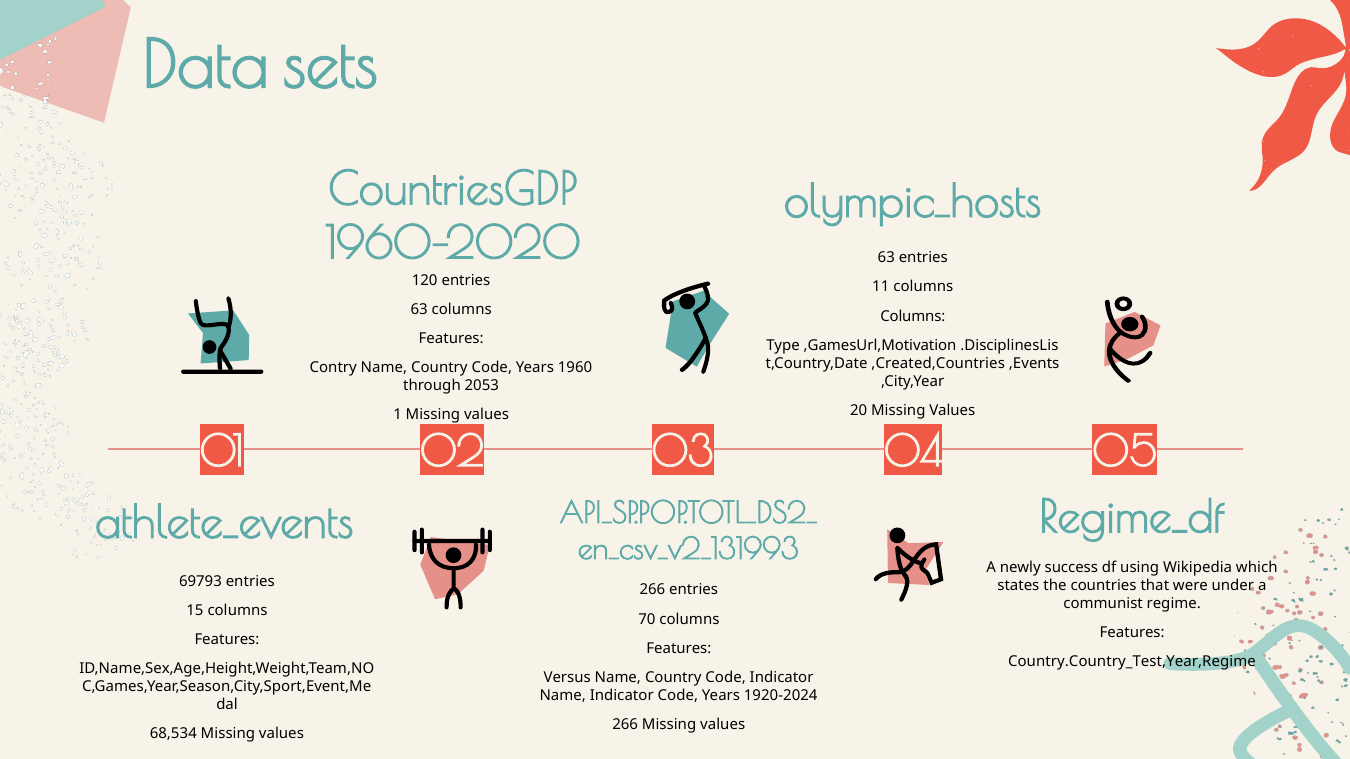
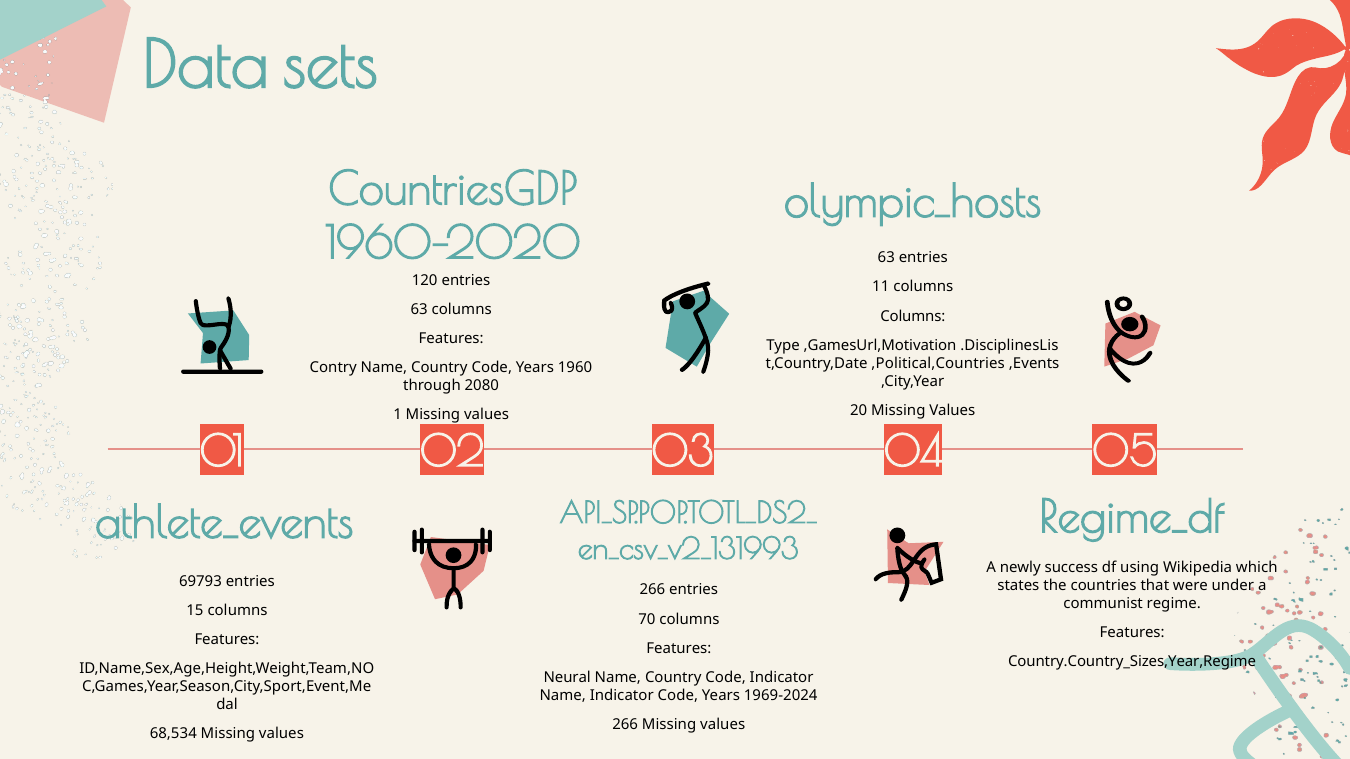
,Created,Countries: ,Created,Countries -> ,Political,Countries (938, 364)
2053: 2053 -> 2080 (482, 386)
Country.Country_Test,Year,Regime: Country.Country_Test,Year,Regime -> Country.Country_Sizes,Year,Regime (1132, 662)
Versus: Versus -> Neural (567, 678)
1920-2024: 1920-2024 -> 1969-2024 (781, 696)
